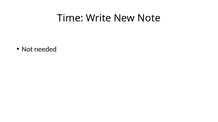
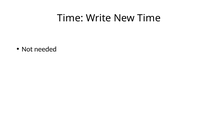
New Note: Note -> Time (149, 18)
